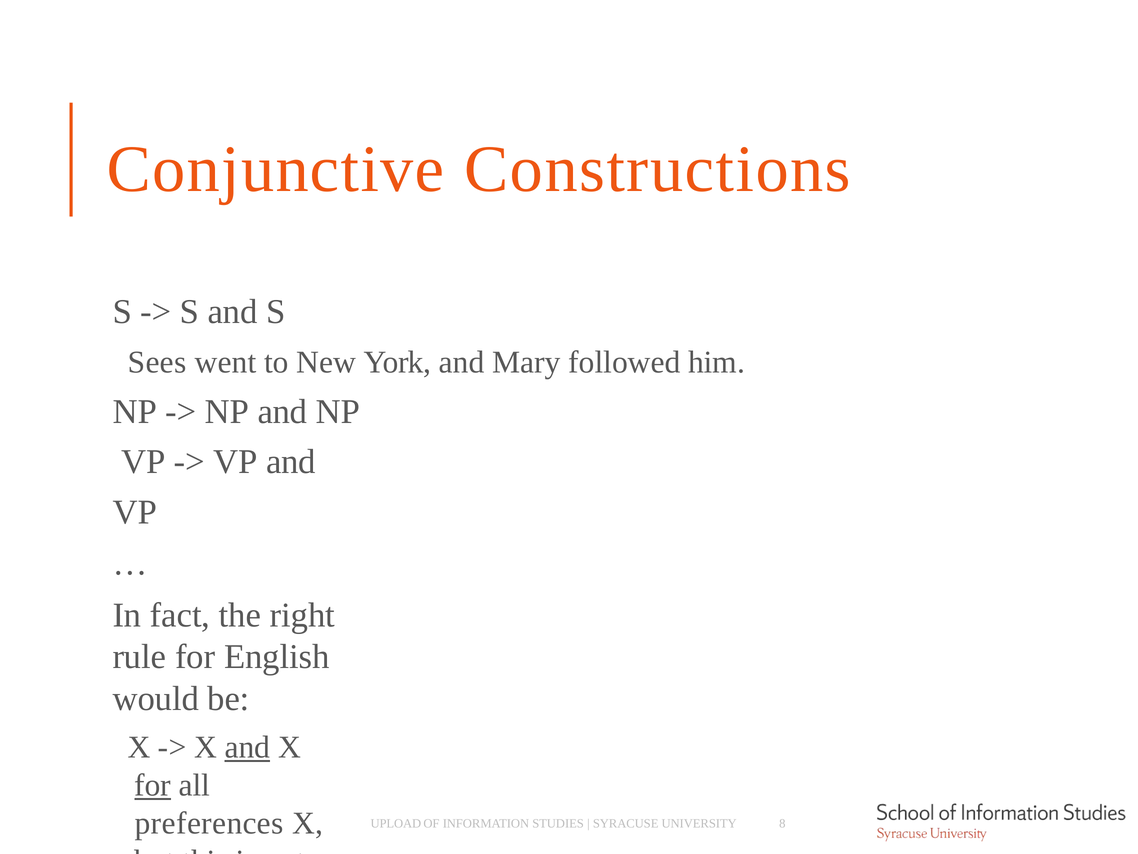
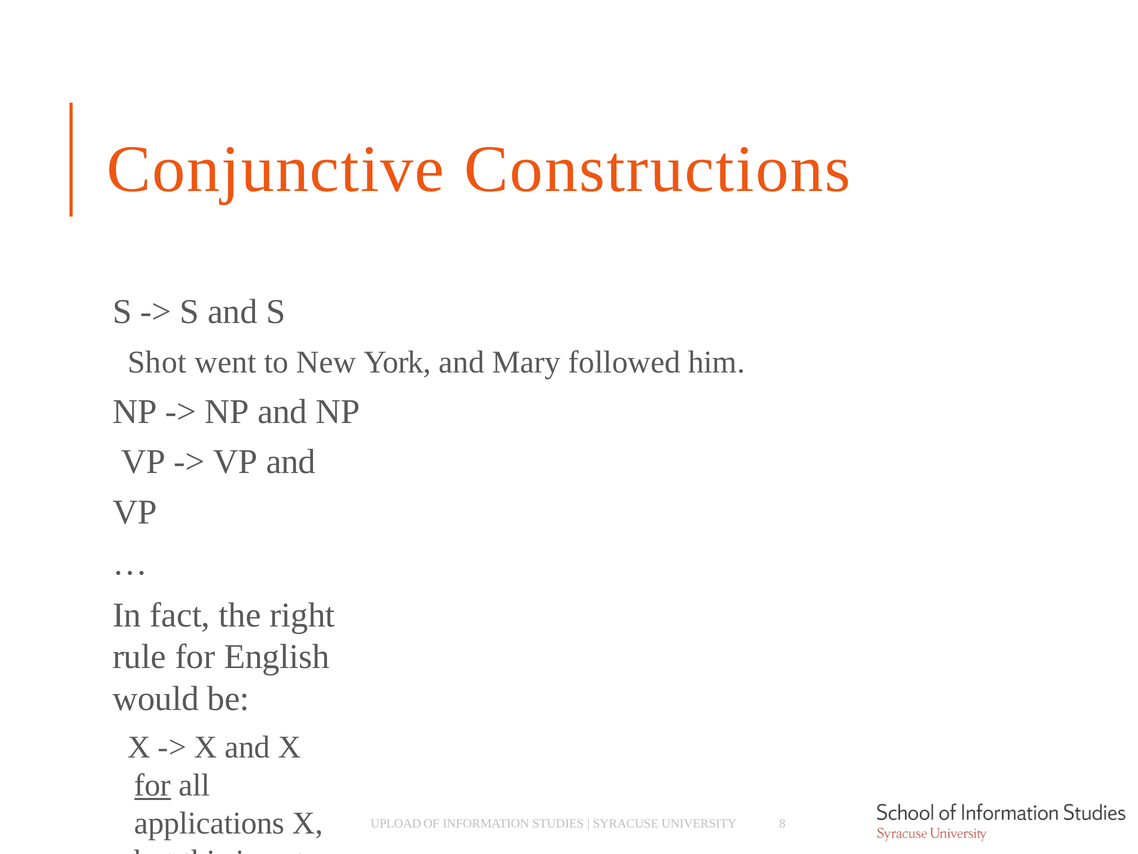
Sees: Sees -> Shot (157, 362)
and underline: present -> none (247, 747)
preferences: preferences -> applications (209, 823)
